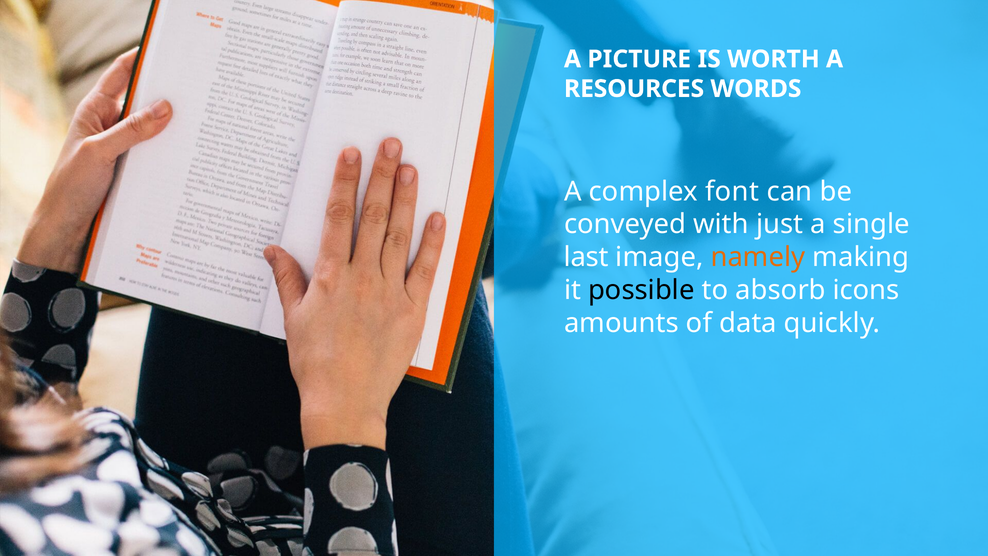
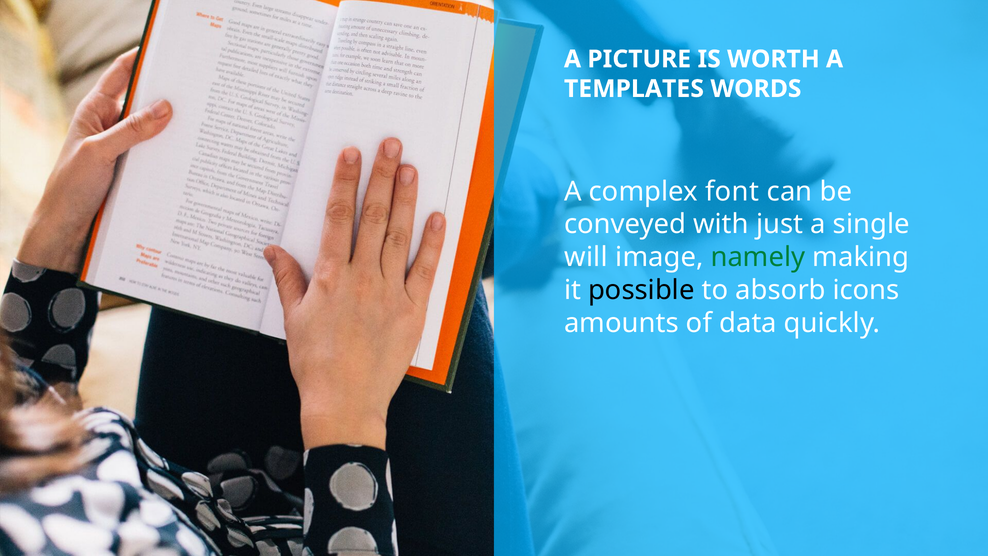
RESOURCES: RESOURCES -> TEMPLATES (634, 89)
last: last -> will (586, 257)
namely colour: orange -> green (758, 257)
